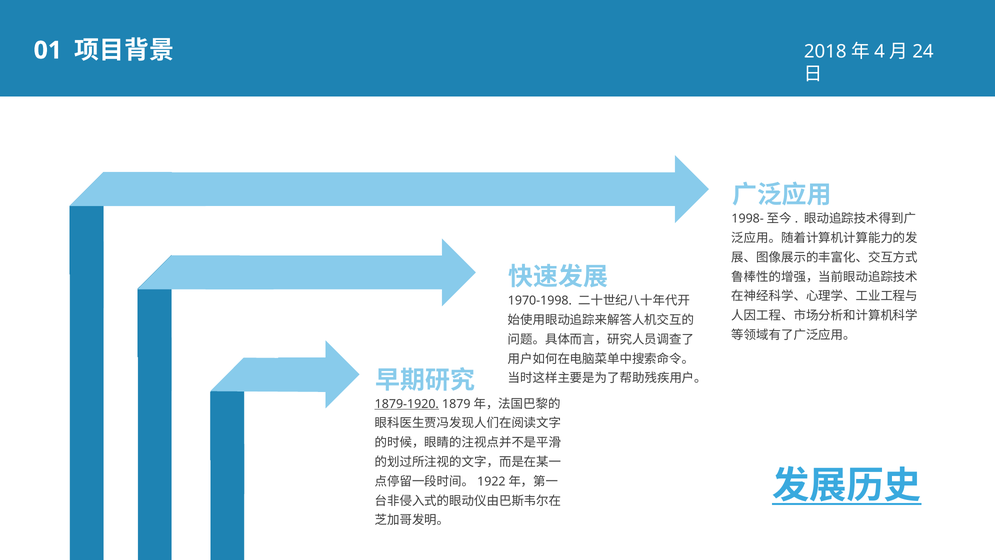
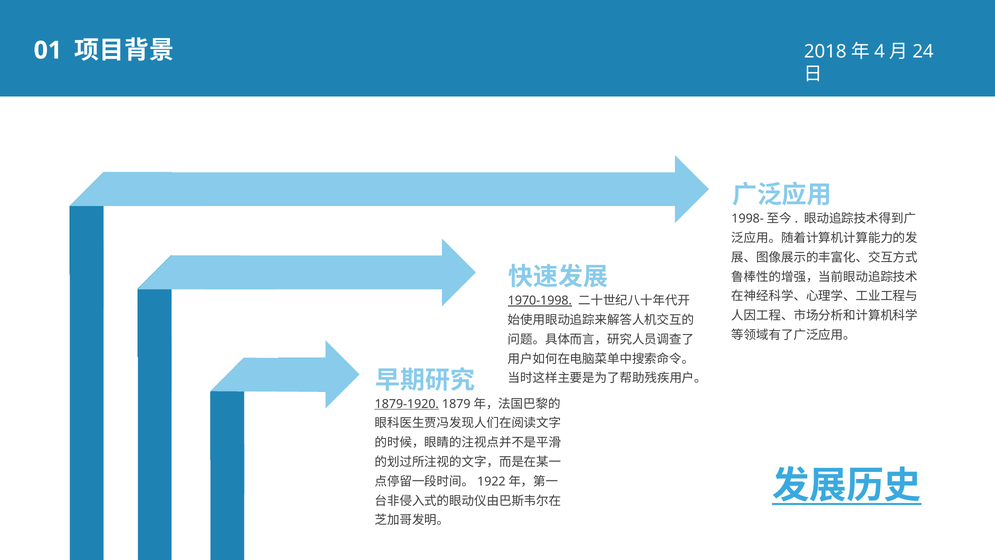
1970-1998 underline: none -> present (540, 301)
